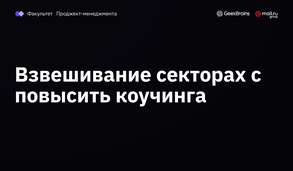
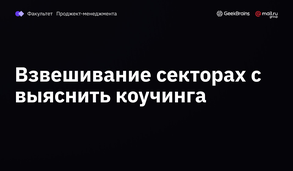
повысить: повысить -> выяснить (63, 96)
